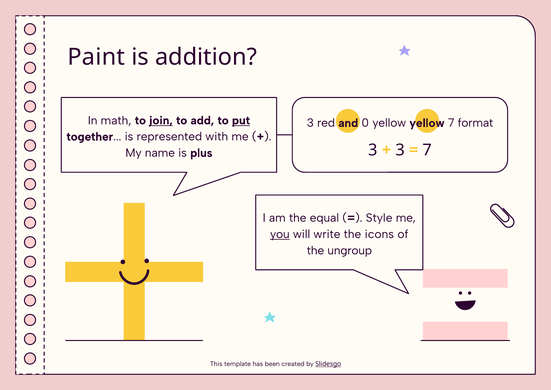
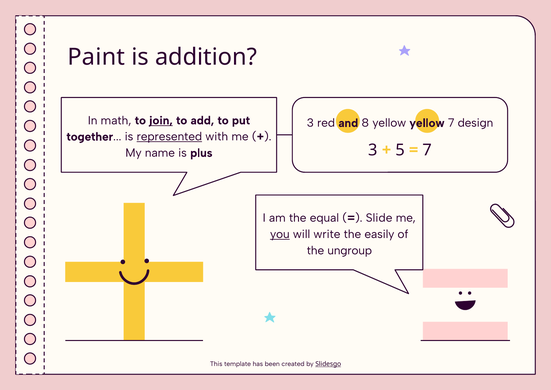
put underline: present -> none (241, 120)
0: 0 -> 8 (365, 123)
format: format -> design (475, 123)
represented underline: none -> present (169, 137)
3: 3 -> 5 (400, 150)
Style: Style -> Slide (379, 218)
icons: icons -> easily (379, 234)
